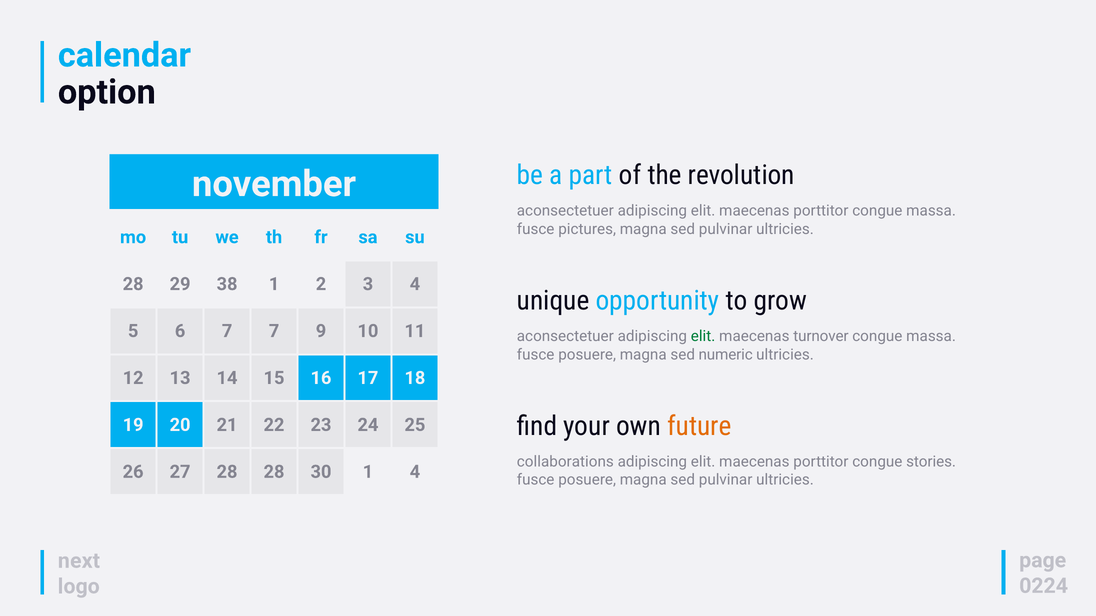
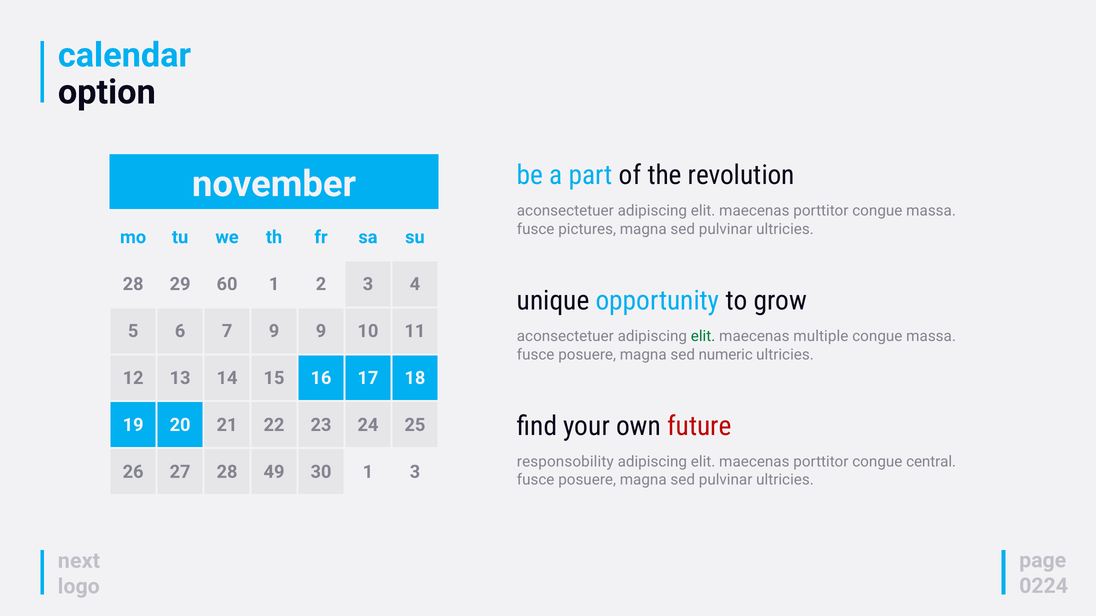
38: 38 -> 60 (227, 284)
7 7: 7 -> 9 (274, 331)
turnover: turnover -> multiple (821, 337)
future colour: orange -> red (699, 426)
collaborations: collaborations -> responsobility (565, 462)
stories: stories -> central (931, 462)
28 28: 28 -> 49 (274, 472)
1 4: 4 -> 3 (415, 472)
